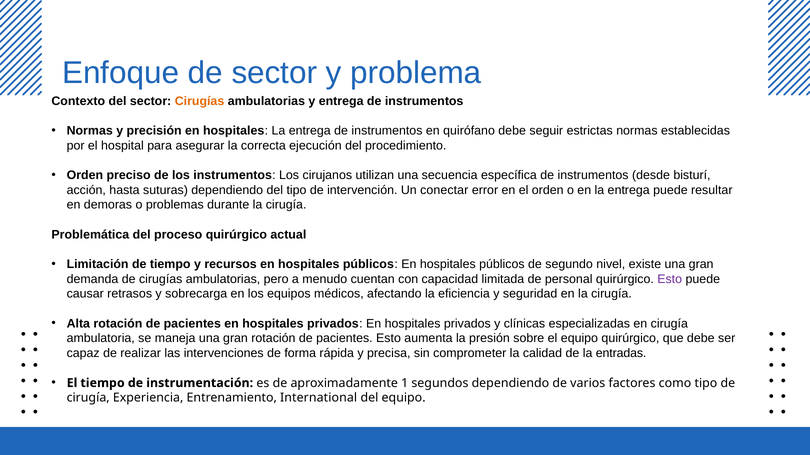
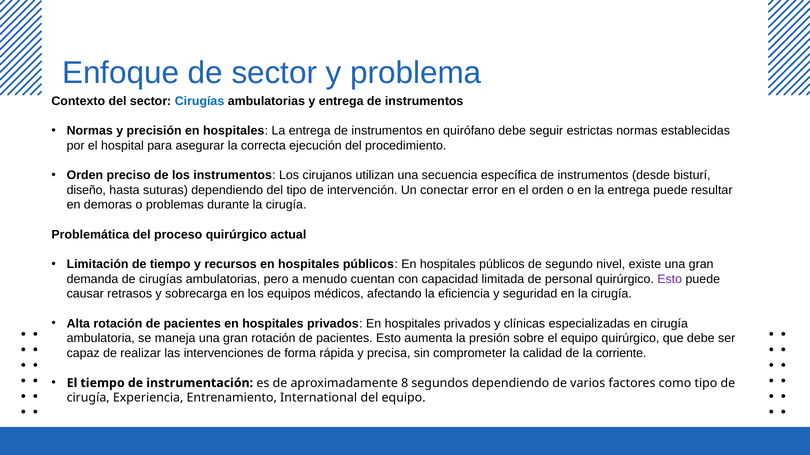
Cirugías colour: orange -> blue (200, 101)
acción: acción -> diseño (86, 190)
entradas: entradas -> corriente (621, 354)
1: 1 -> 8 (405, 383)
